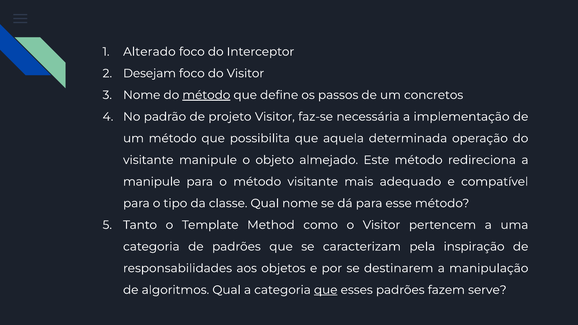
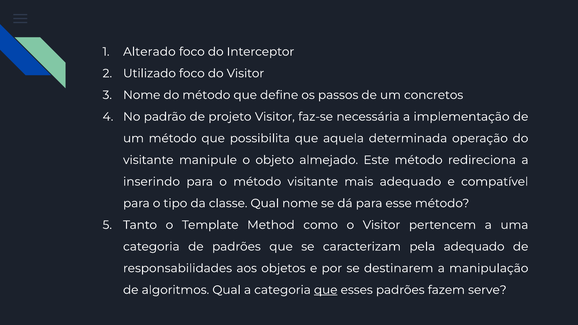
Desejam: Desejam -> Utilizado (149, 73)
método underline: present -> none (206, 95)
manipule: manipule -> inserindo (152, 182)
pela inspiração: inspiração -> adequado (474, 247)
